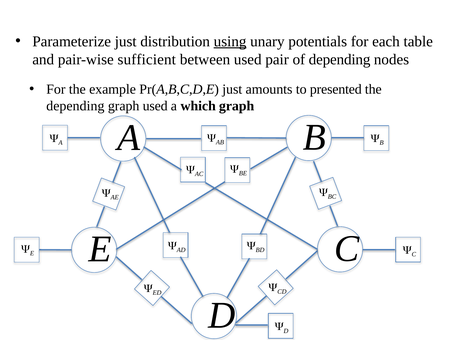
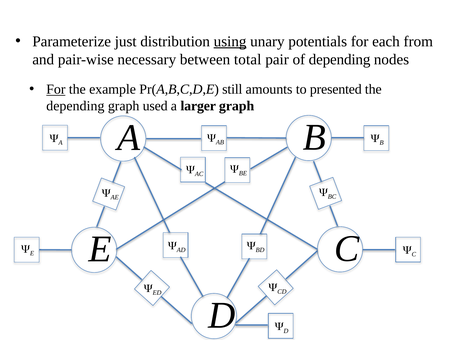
table: table -> from (418, 41)
sufficient: sufficient -> necessary (147, 60)
between used: used -> total (248, 60)
For underline: none -> present (56, 89)
Pr(A,B,C,D,E just: just -> still (232, 89)
which: which -> larger (198, 106)
